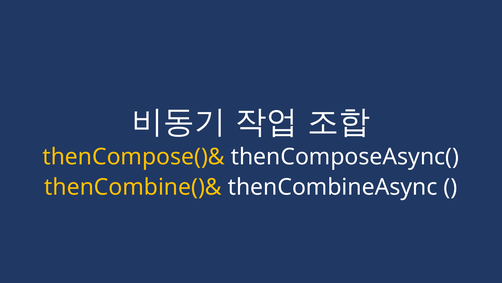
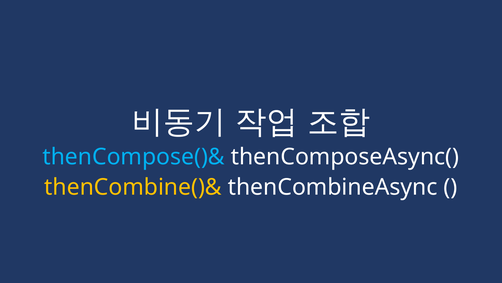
thenCompose()& colour: yellow -> light blue (134, 157)
